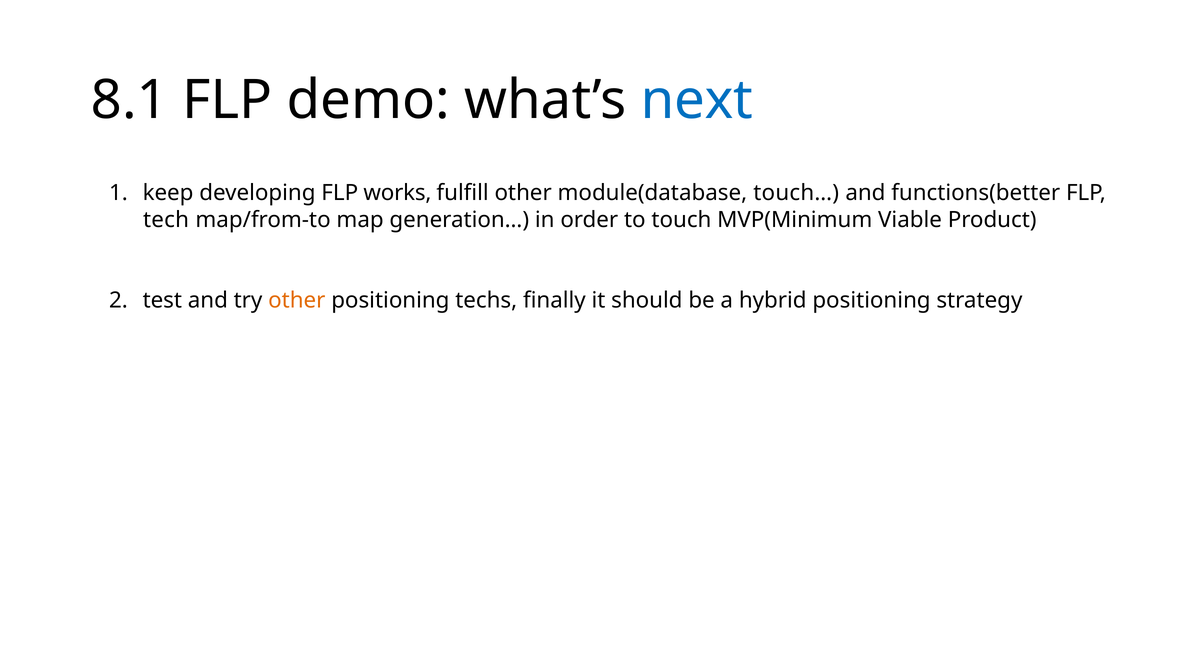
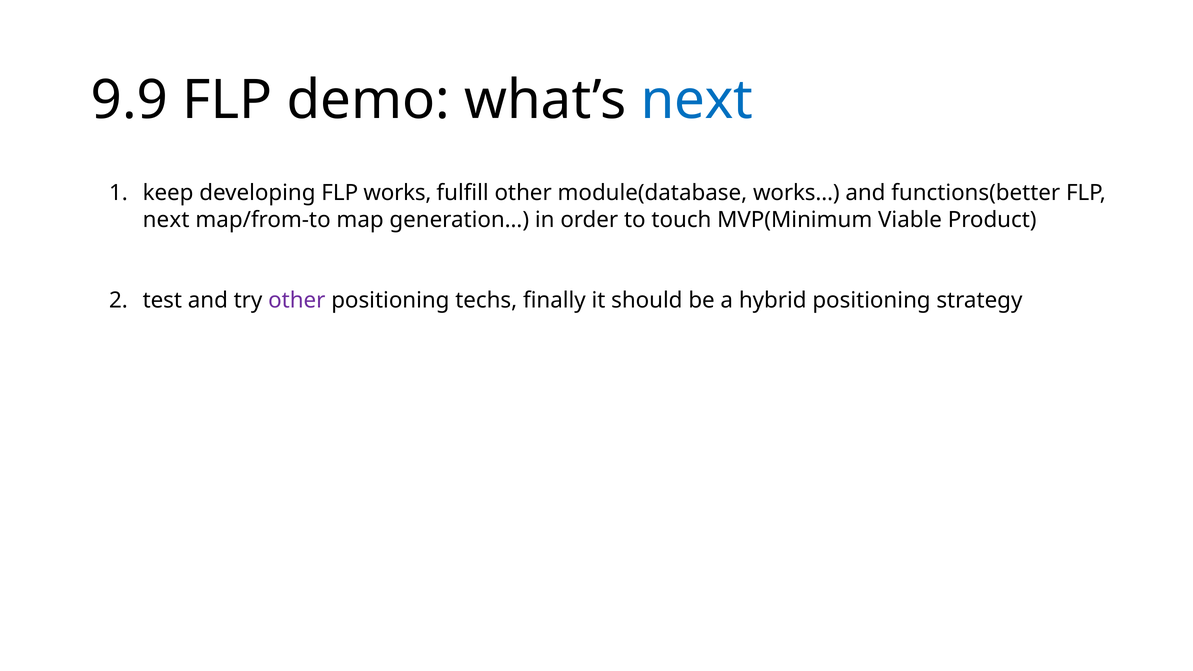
8.1: 8.1 -> 9.9 (130, 100)
touch…: touch… -> works… (796, 193)
tech: tech -> next (166, 220)
other colour: orange -> purple (297, 300)
